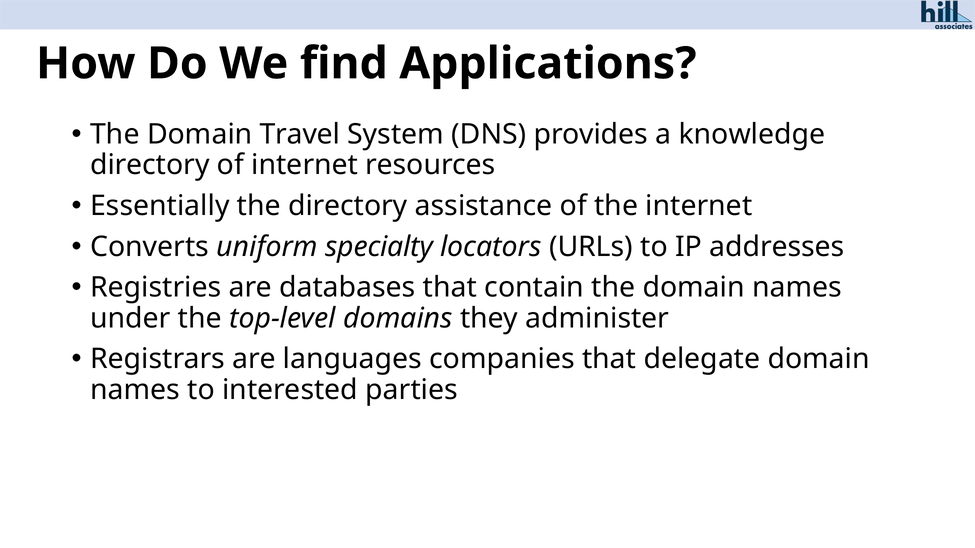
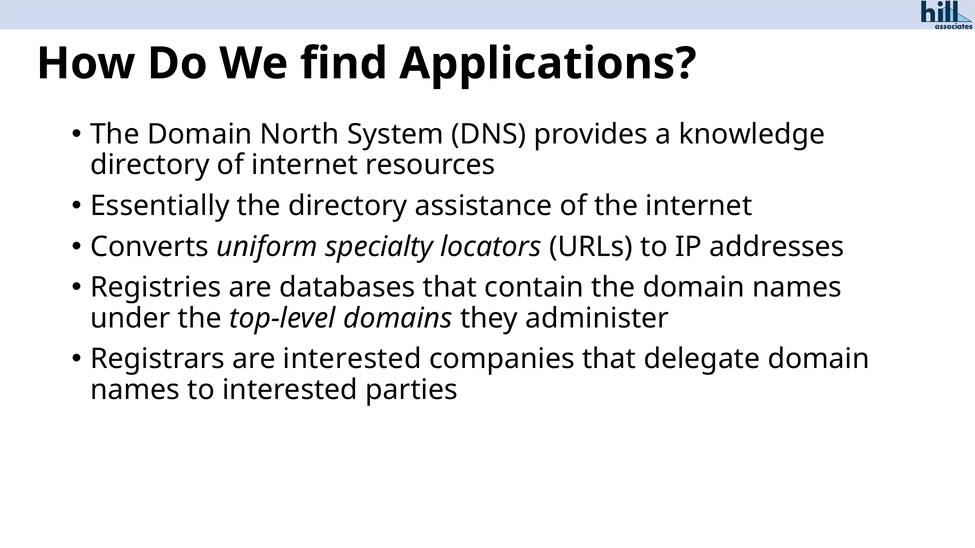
Travel: Travel -> North (300, 135)
are languages: languages -> interested (352, 359)
